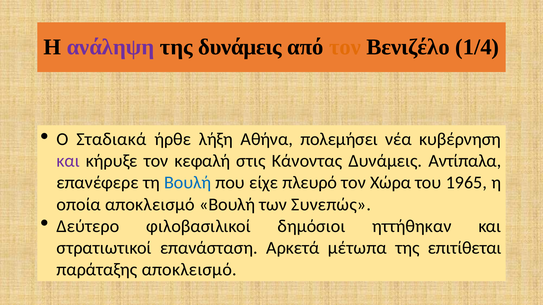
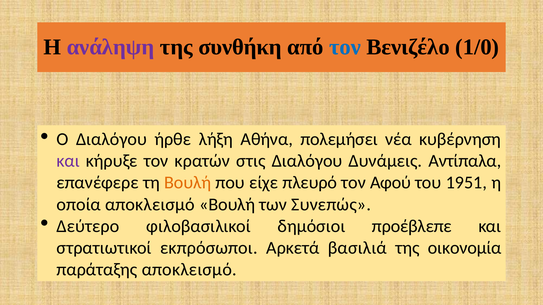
της δυνάμεις: δυνάμεις -> συνθήκη (240, 47)
τον colour: orange -> blue (345, 47)
1/4: 1/4 -> 1/0 (477, 47)
Ο Σταδιακά: Σταδιακά -> Διαλόγου (111, 139)
κεφαλή: κεφαλή -> κρατών (202, 161)
στις Κάνοντας: Κάνοντας -> Διαλόγου (307, 161)
Βουλή colour: blue -> orange (188, 183)
Χώρα: Χώρα -> Αφού (391, 183)
1965: 1965 -> 1951 (466, 183)
ηττήθηκαν: ηττήθηκαν -> προέβλεπε (412, 226)
επανάσταση: επανάσταση -> εκπρόσωποι (209, 248)
μέτωπα: μέτωπα -> βασιλιά (357, 248)
επιτίθεται: επιτίθεται -> οικονομία (465, 248)
